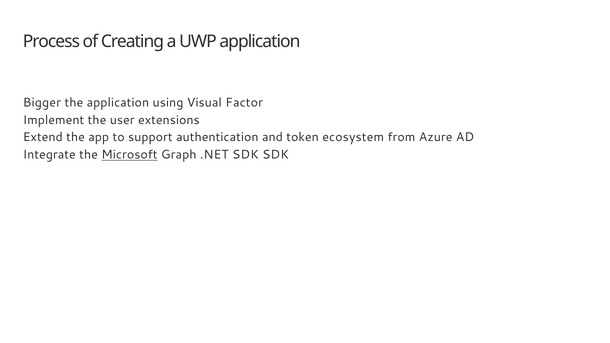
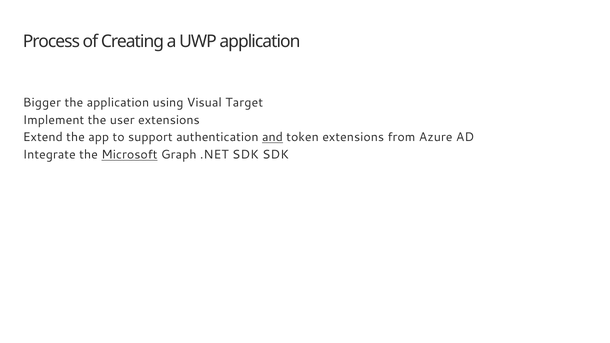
Factor: Factor -> Target (244, 103)
and underline: none -> present (272, 137)
token ecosystem: ecosystem -> extensions (353, 137)
